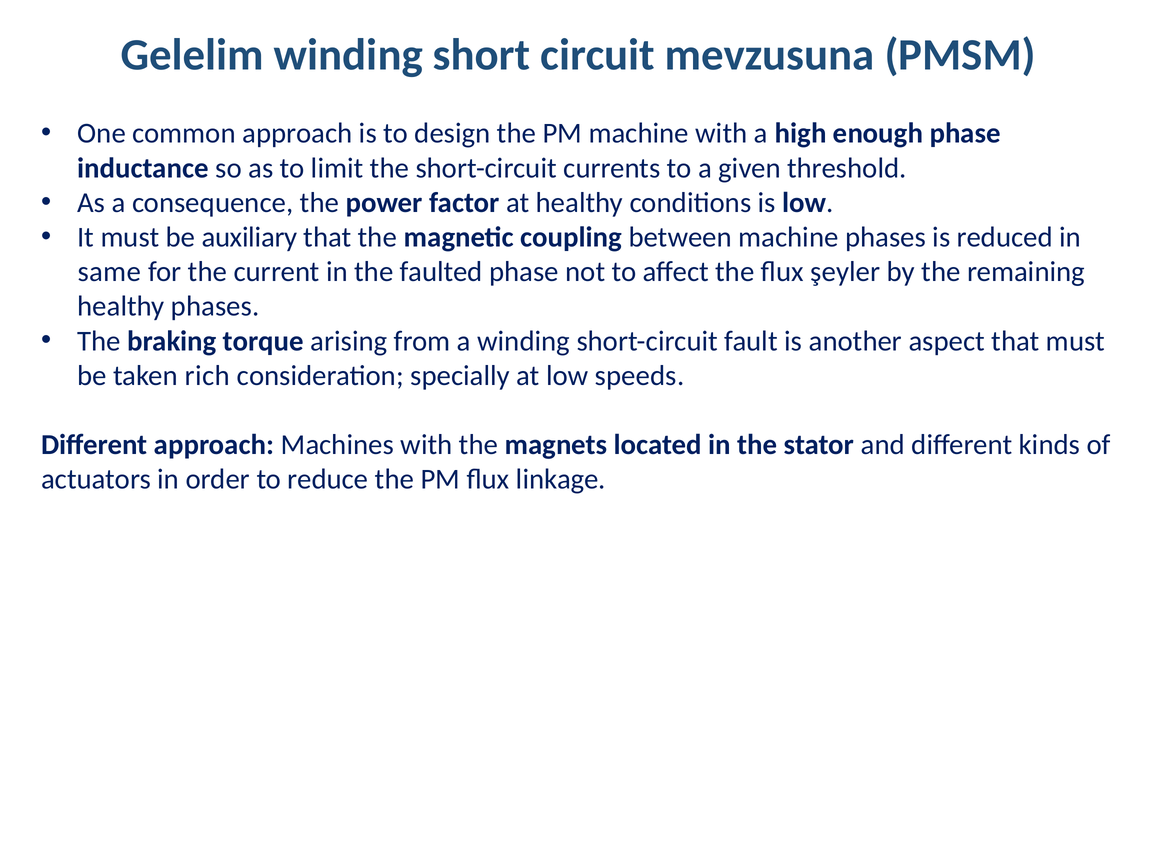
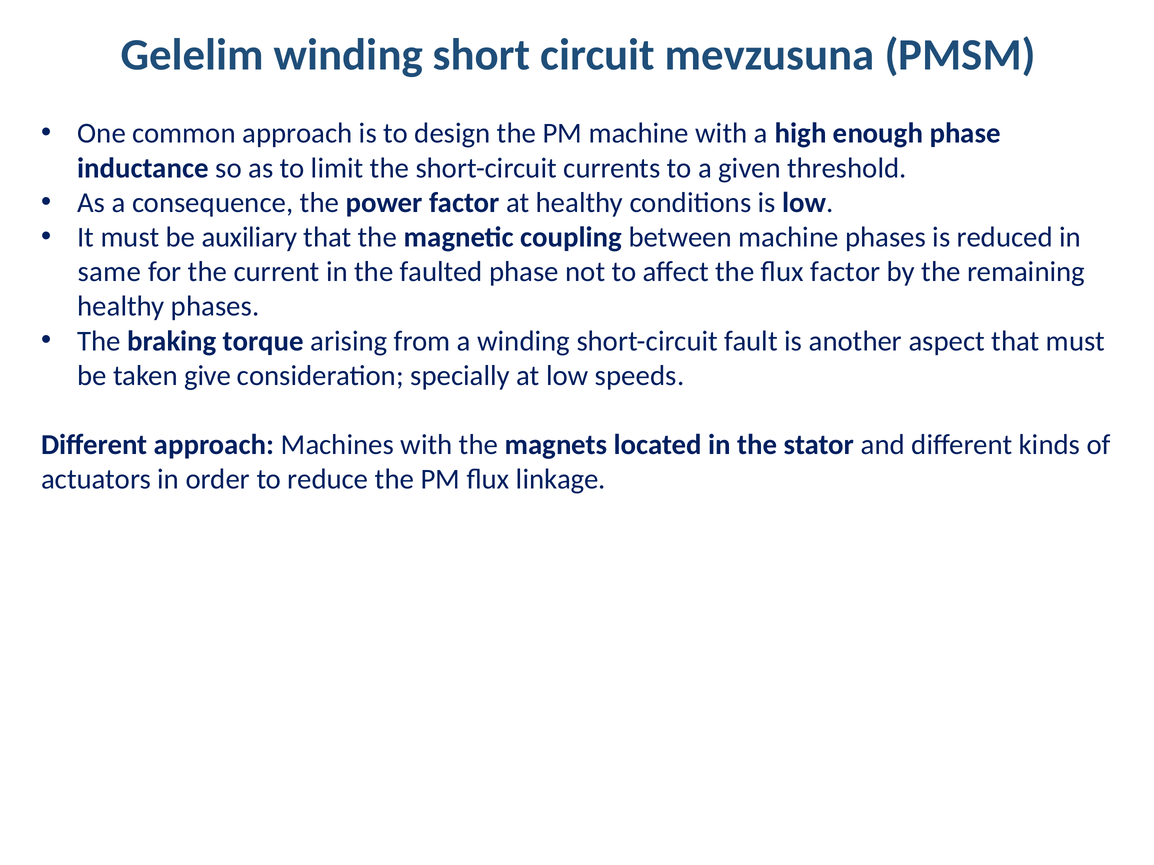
flux şeyler: şeyler -> factor (845, 272)
rich: rich -> give (208, 376)
